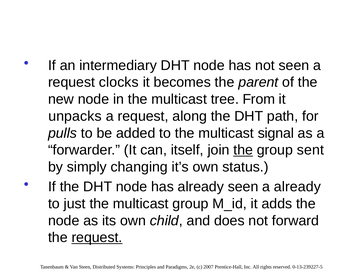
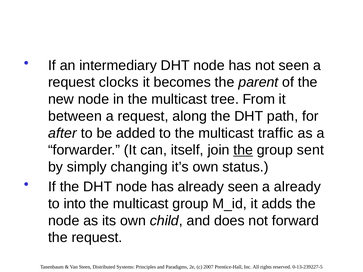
unpacks: unpacks -> between (75, 116)
pulls: pulls -> after (62, 133)
signal: signal -> traffic (276, 133)
just: just -> into (75, 204)
request underline: present -> none (97, 238)
